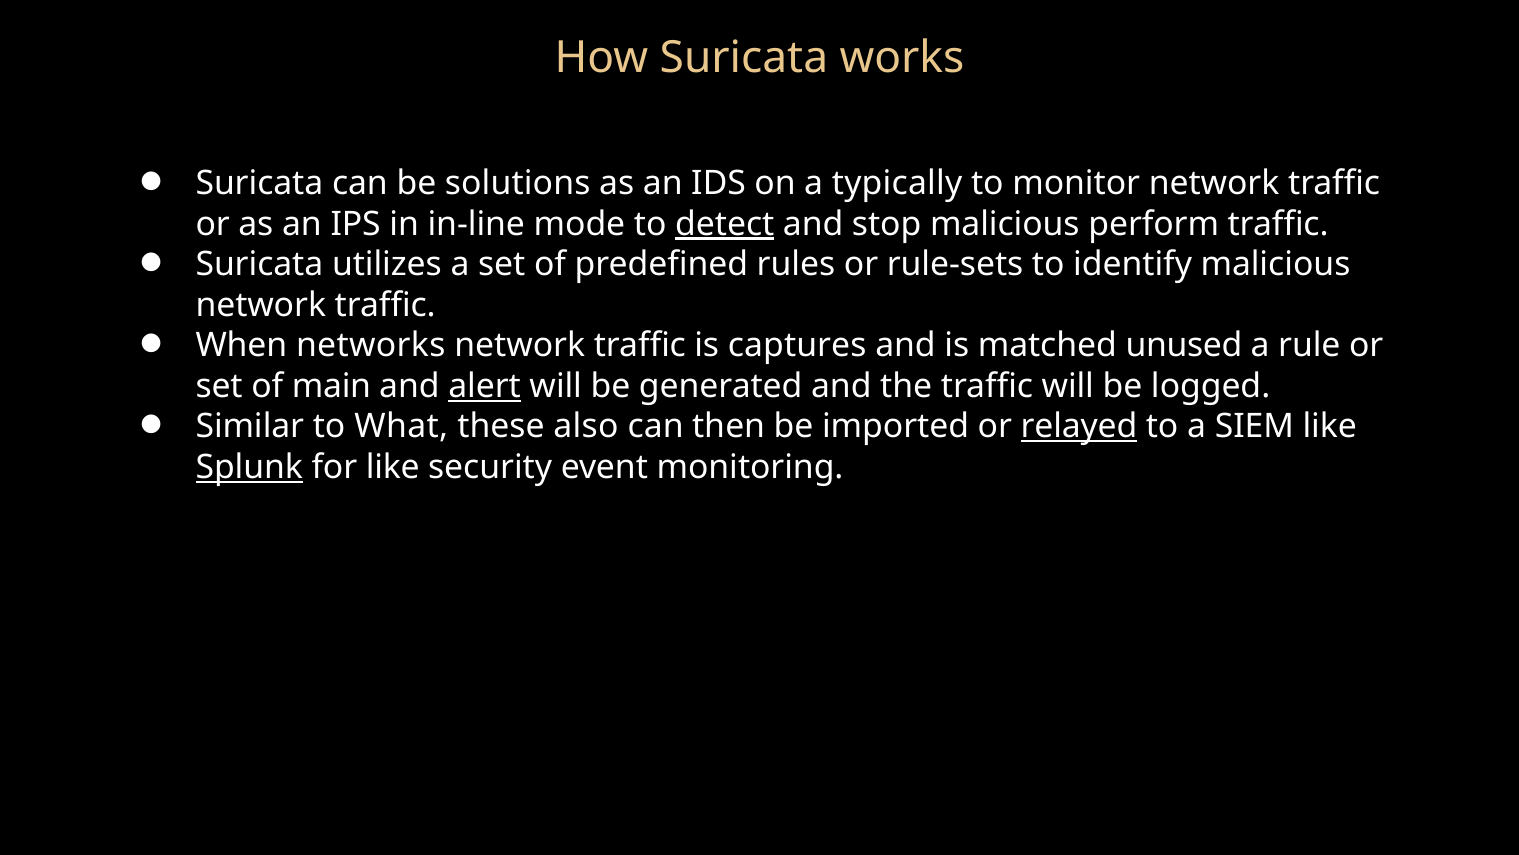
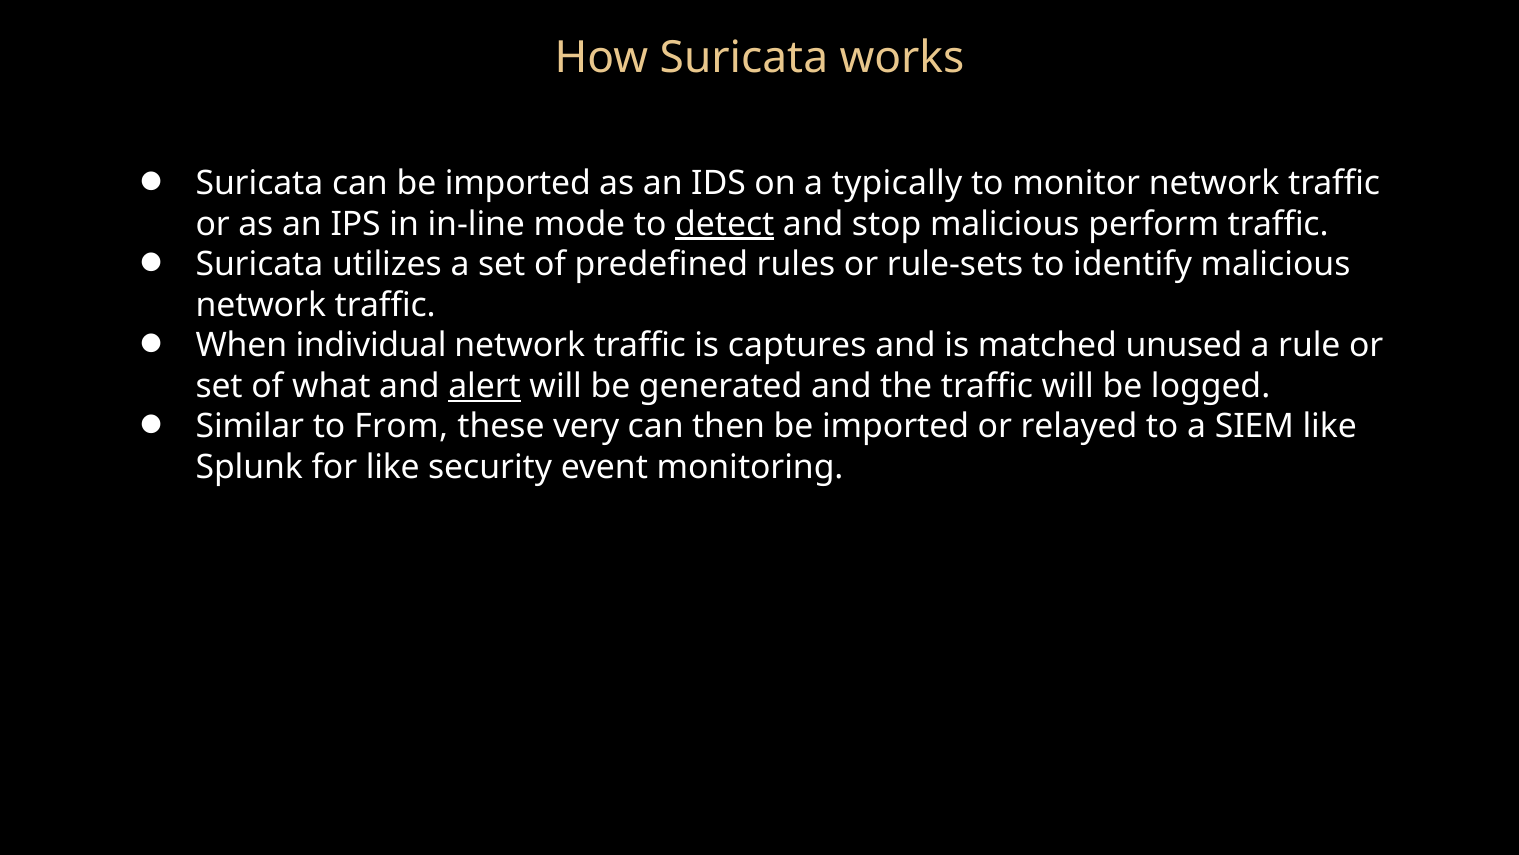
can be solutions: solutions -> imported (518, 183)
networks: networks -> individual (371, 345)
main: main -> what (331, 386)
What: What -> From (401, 426)
also: also -> very (586, 426)
relayed underline: present -> none (1079, 426)
Splunk underline: present -> none (249, 467)
